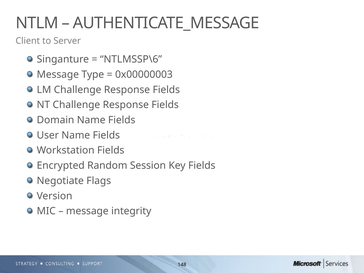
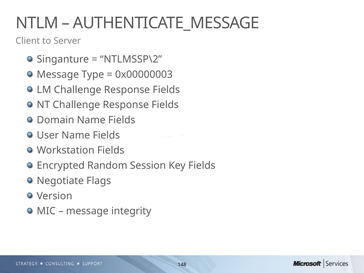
NTLMSSP\6: NTLMSSP\6 -> NTLMSSP\2 (131, 59)
